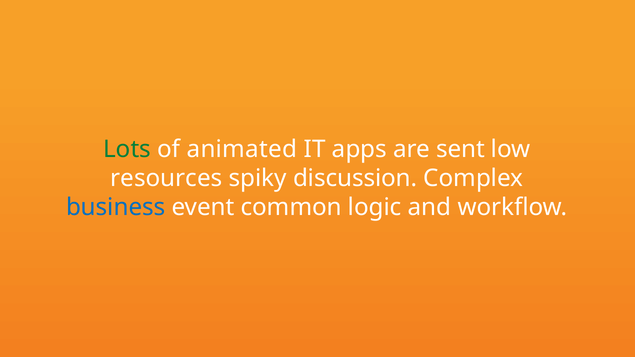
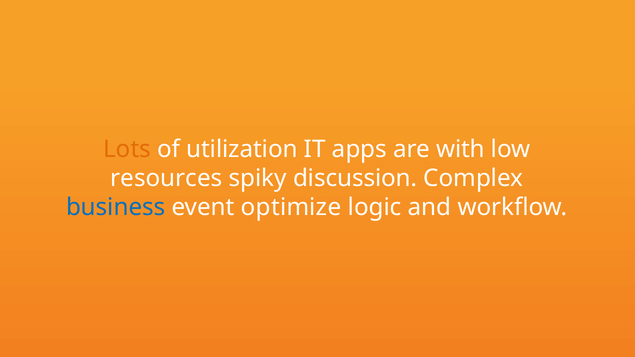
Lots colour: green -> orange (127, 149)
animated: animated -> utilization (242, 149)
sent: sent -> with (461, 149)
common: common -> optimize (291, 207)
